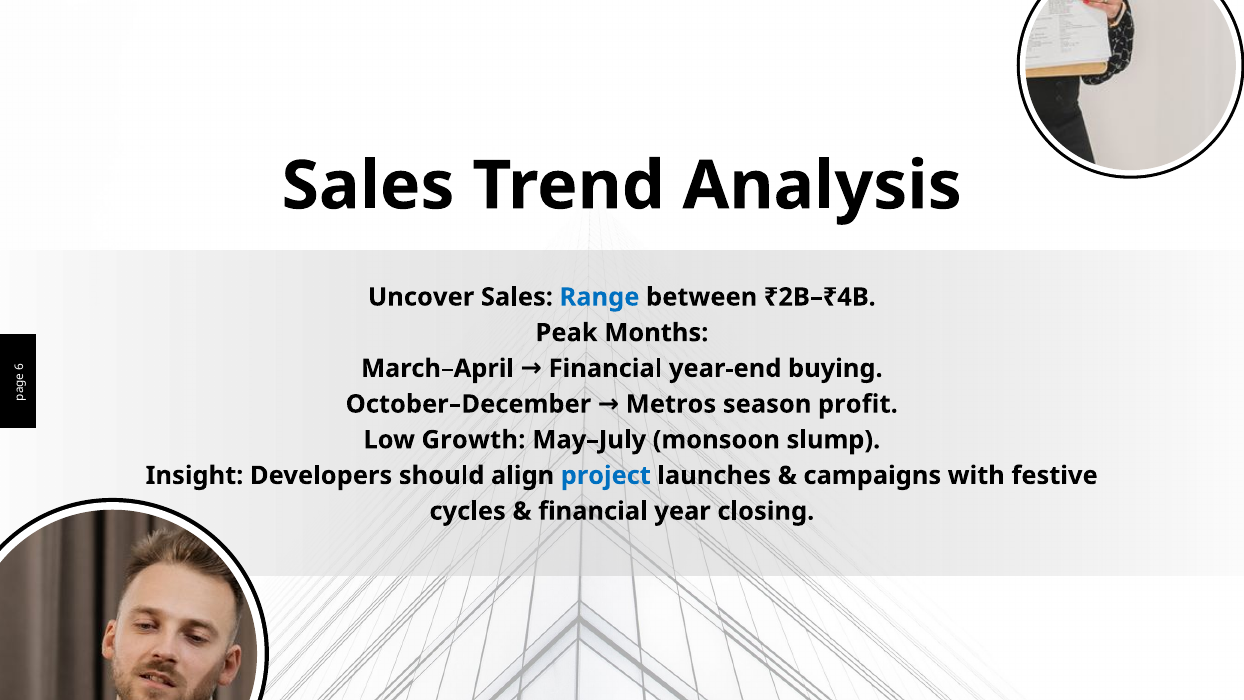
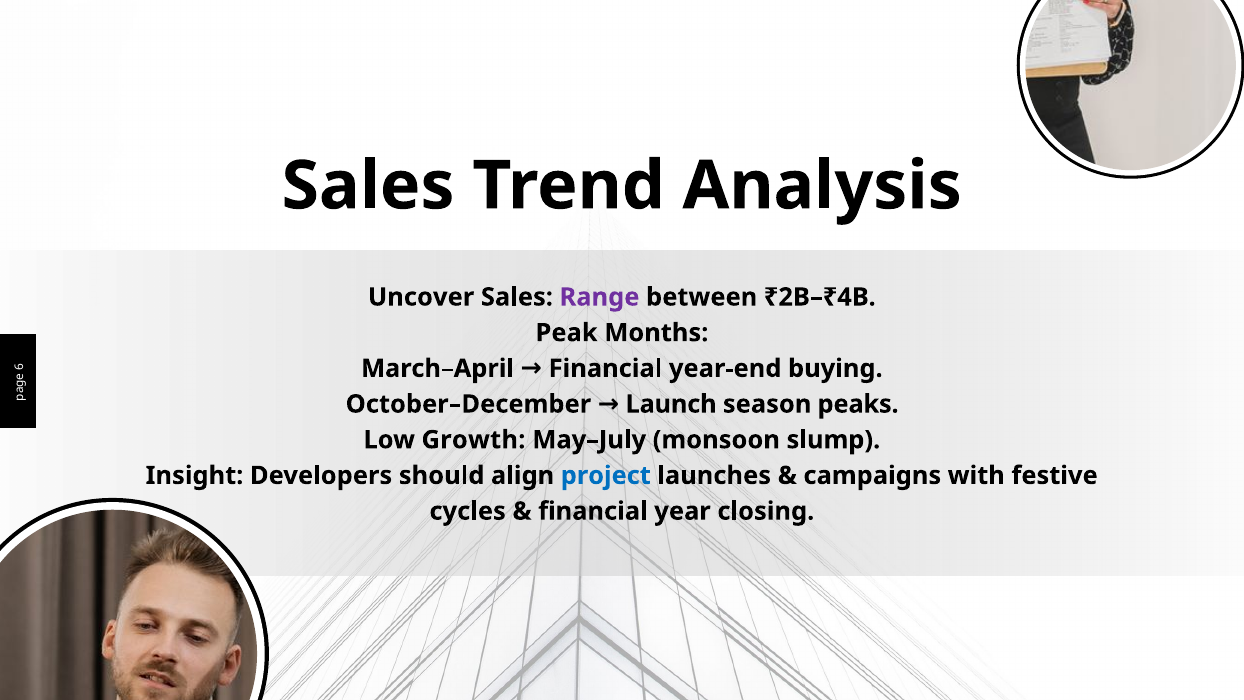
Range colour: blue -> purple (599, 297)
Metros: Metros -> Launch (671, 404)
profit: profit -> peaks (858, 404)
